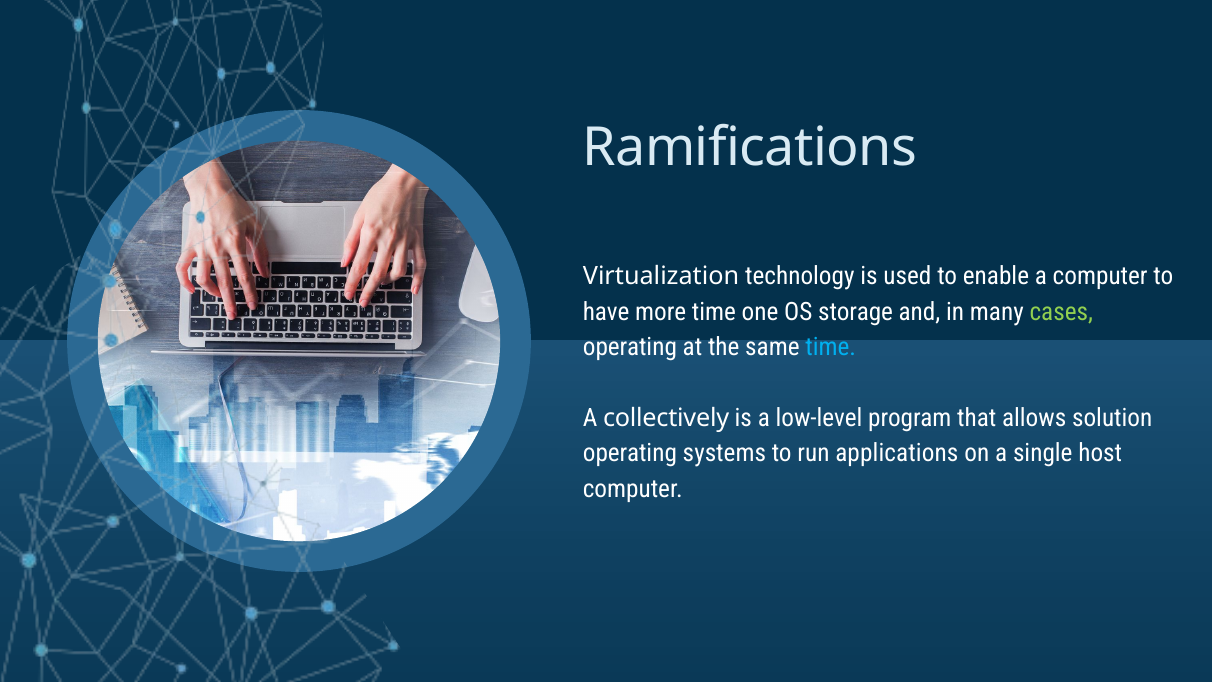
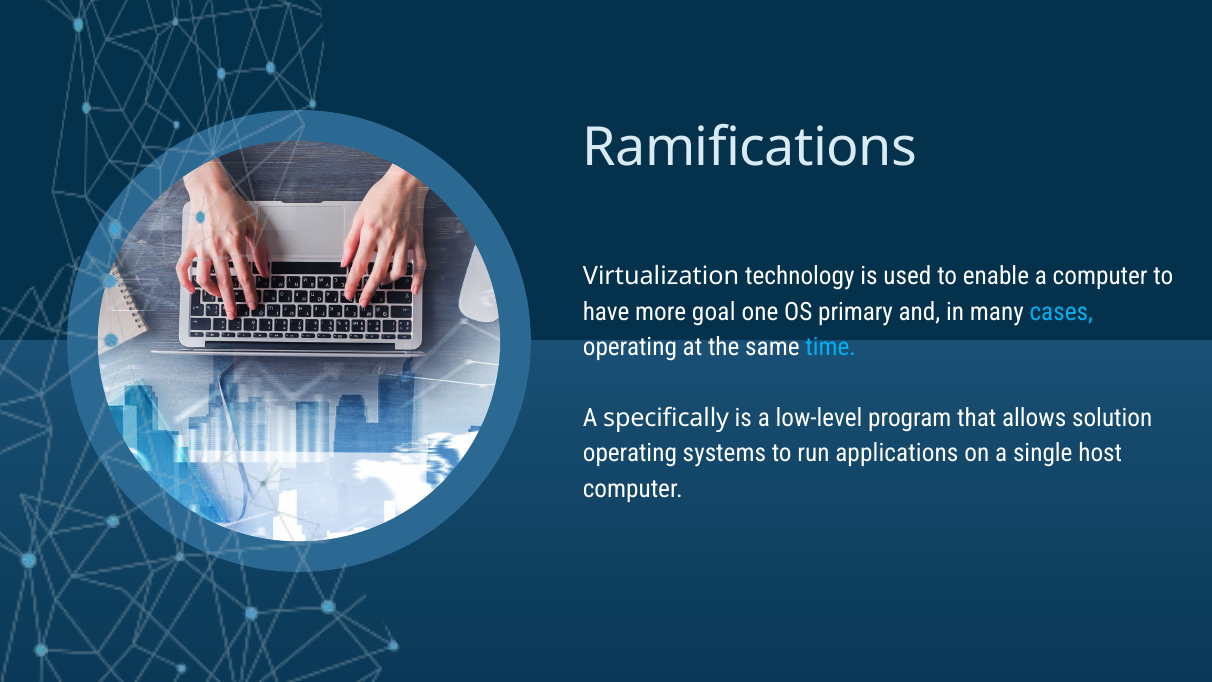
more time: time -> goal (714, 312)
storage: storage -> primary (856, 312)
cases colour: light green -> light blue (1061, 312)
collectively: collectively -> specifically (666, 418)
